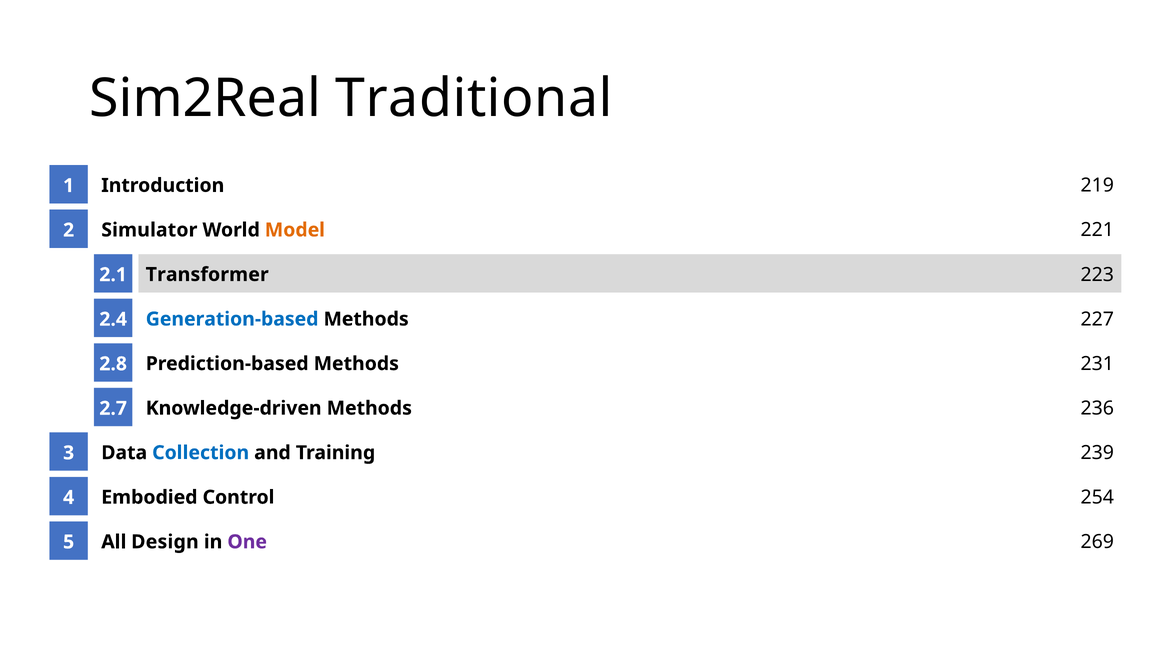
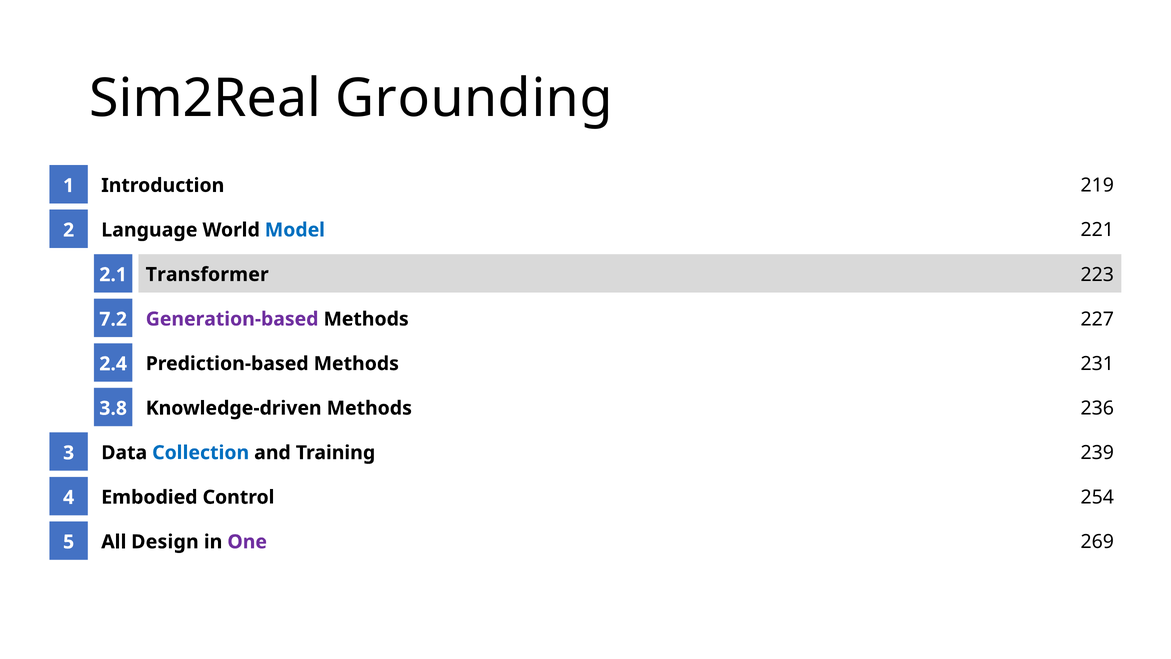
Traditional: Traditional -> Grounding (474, 98)
Simulator: Simulator -> Language (149, 230)
Model colour: orange -> blue (295, 230)
Generation-based colour: blue -> purple (232, 319)
2.4: 2.4 -> 7.2 (113, 319)
2.8: 2.8 -> 2.4 (113, 364)
2.7: 2.7 -> 3.8 (113, 408)
